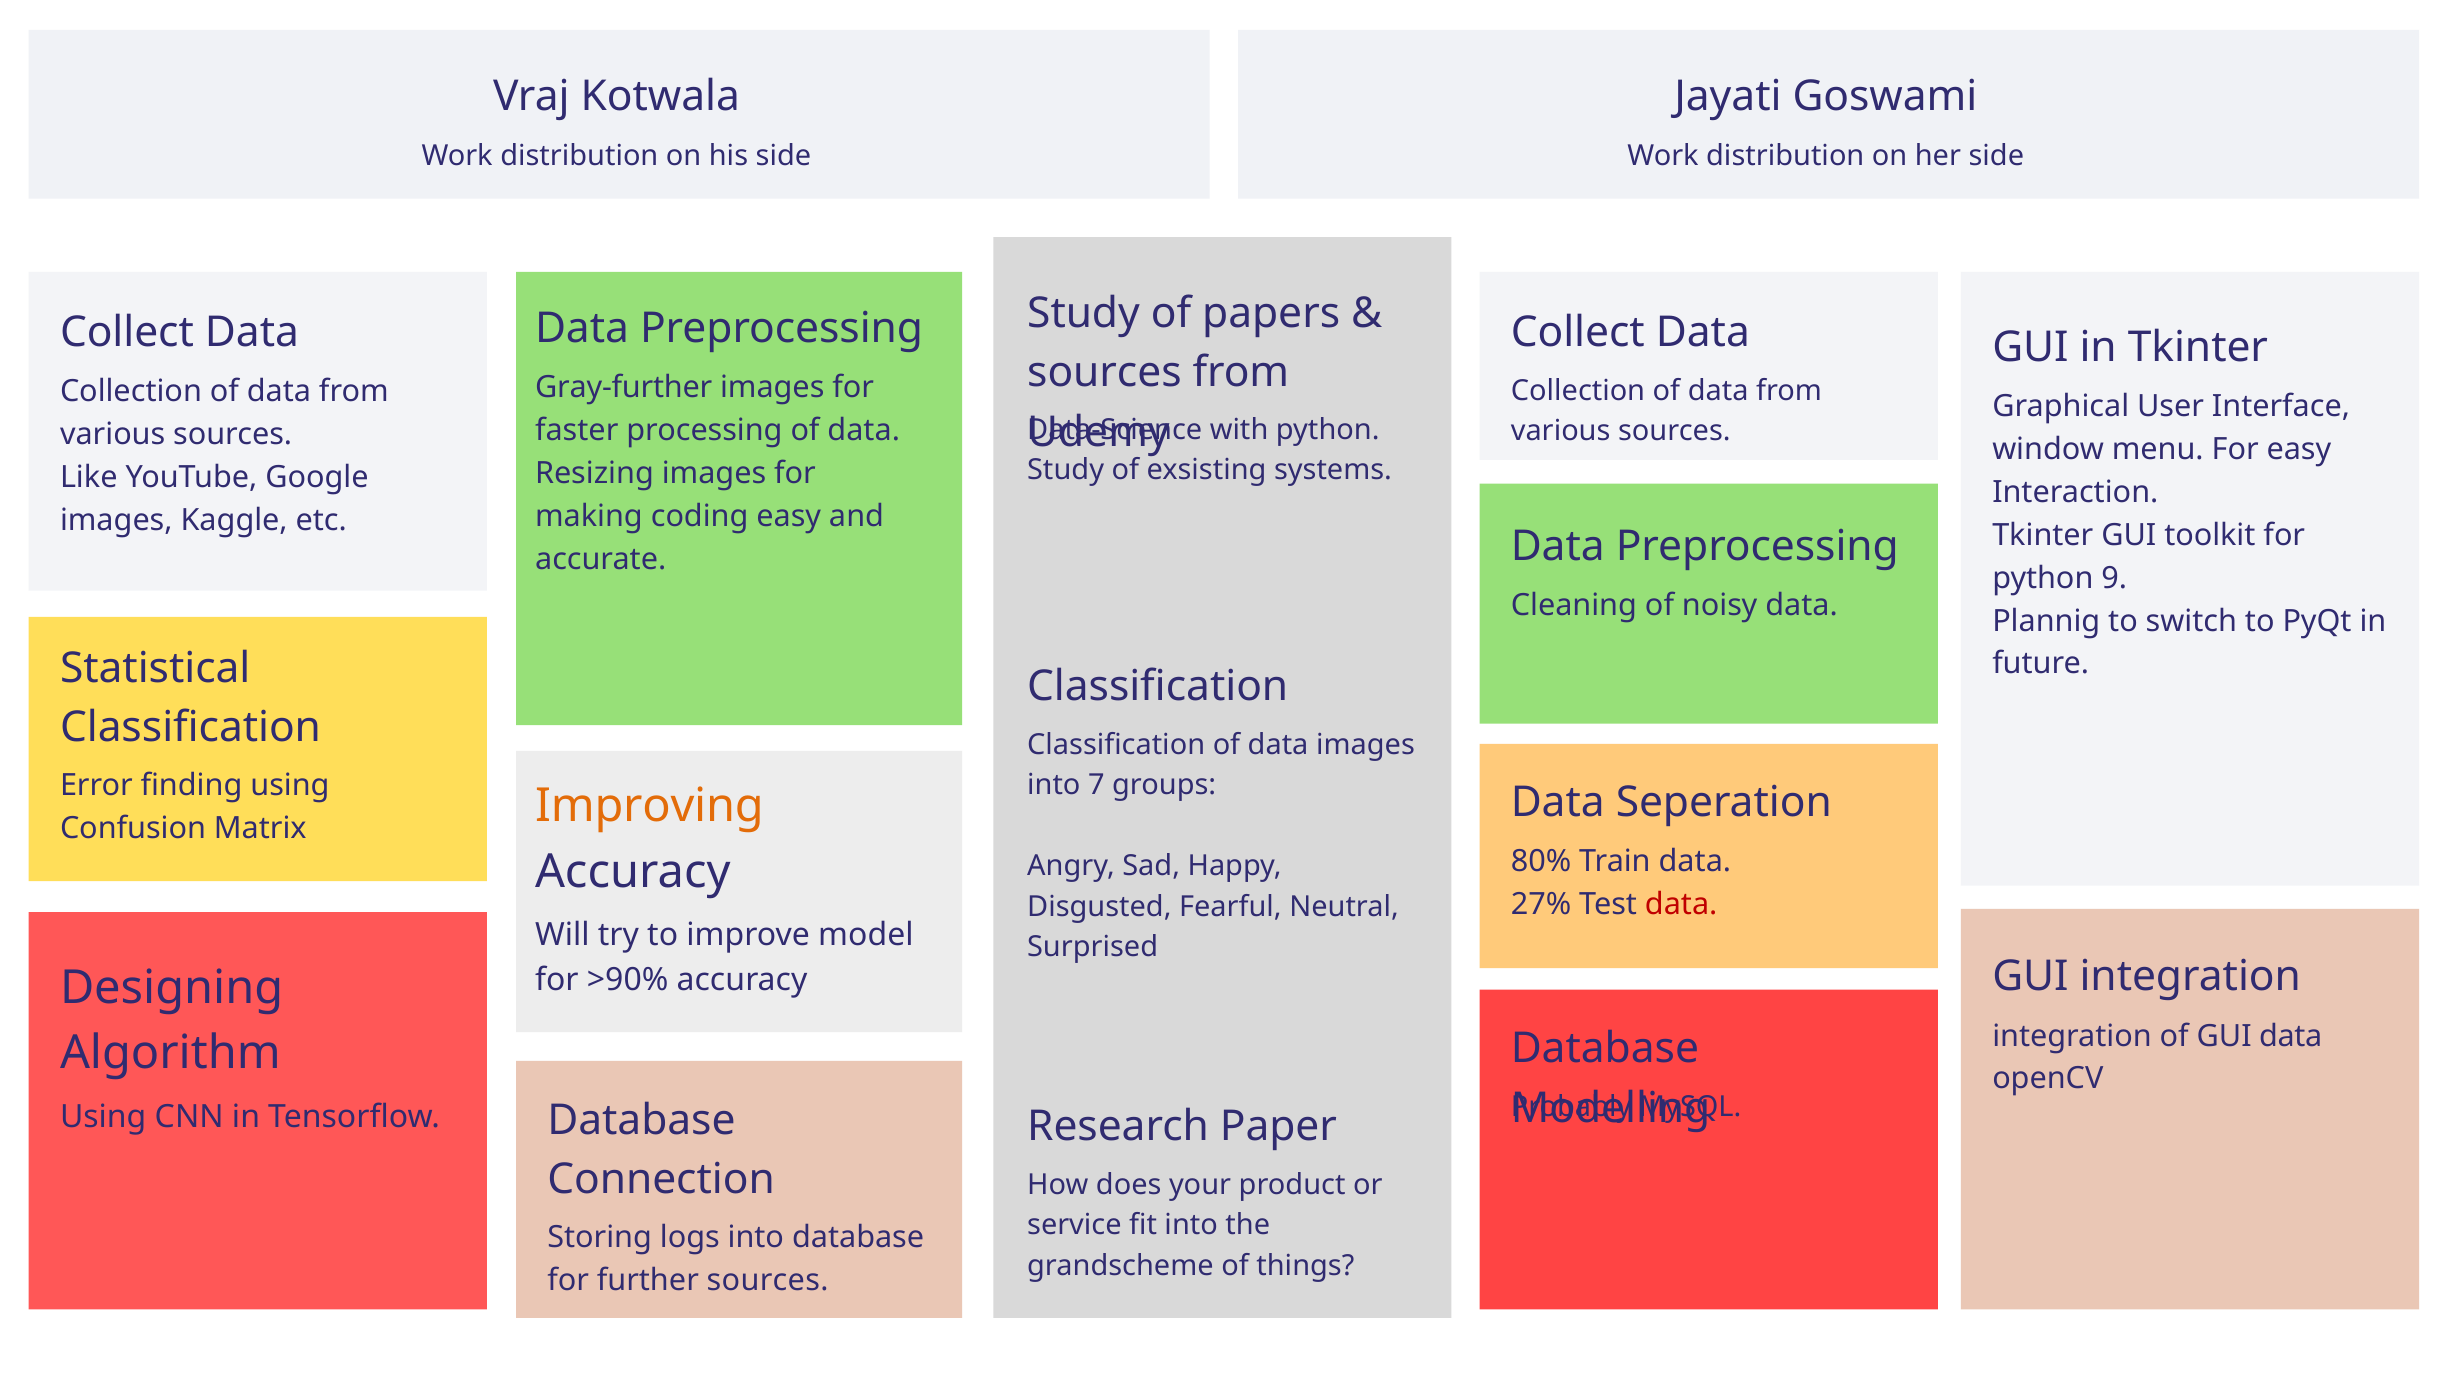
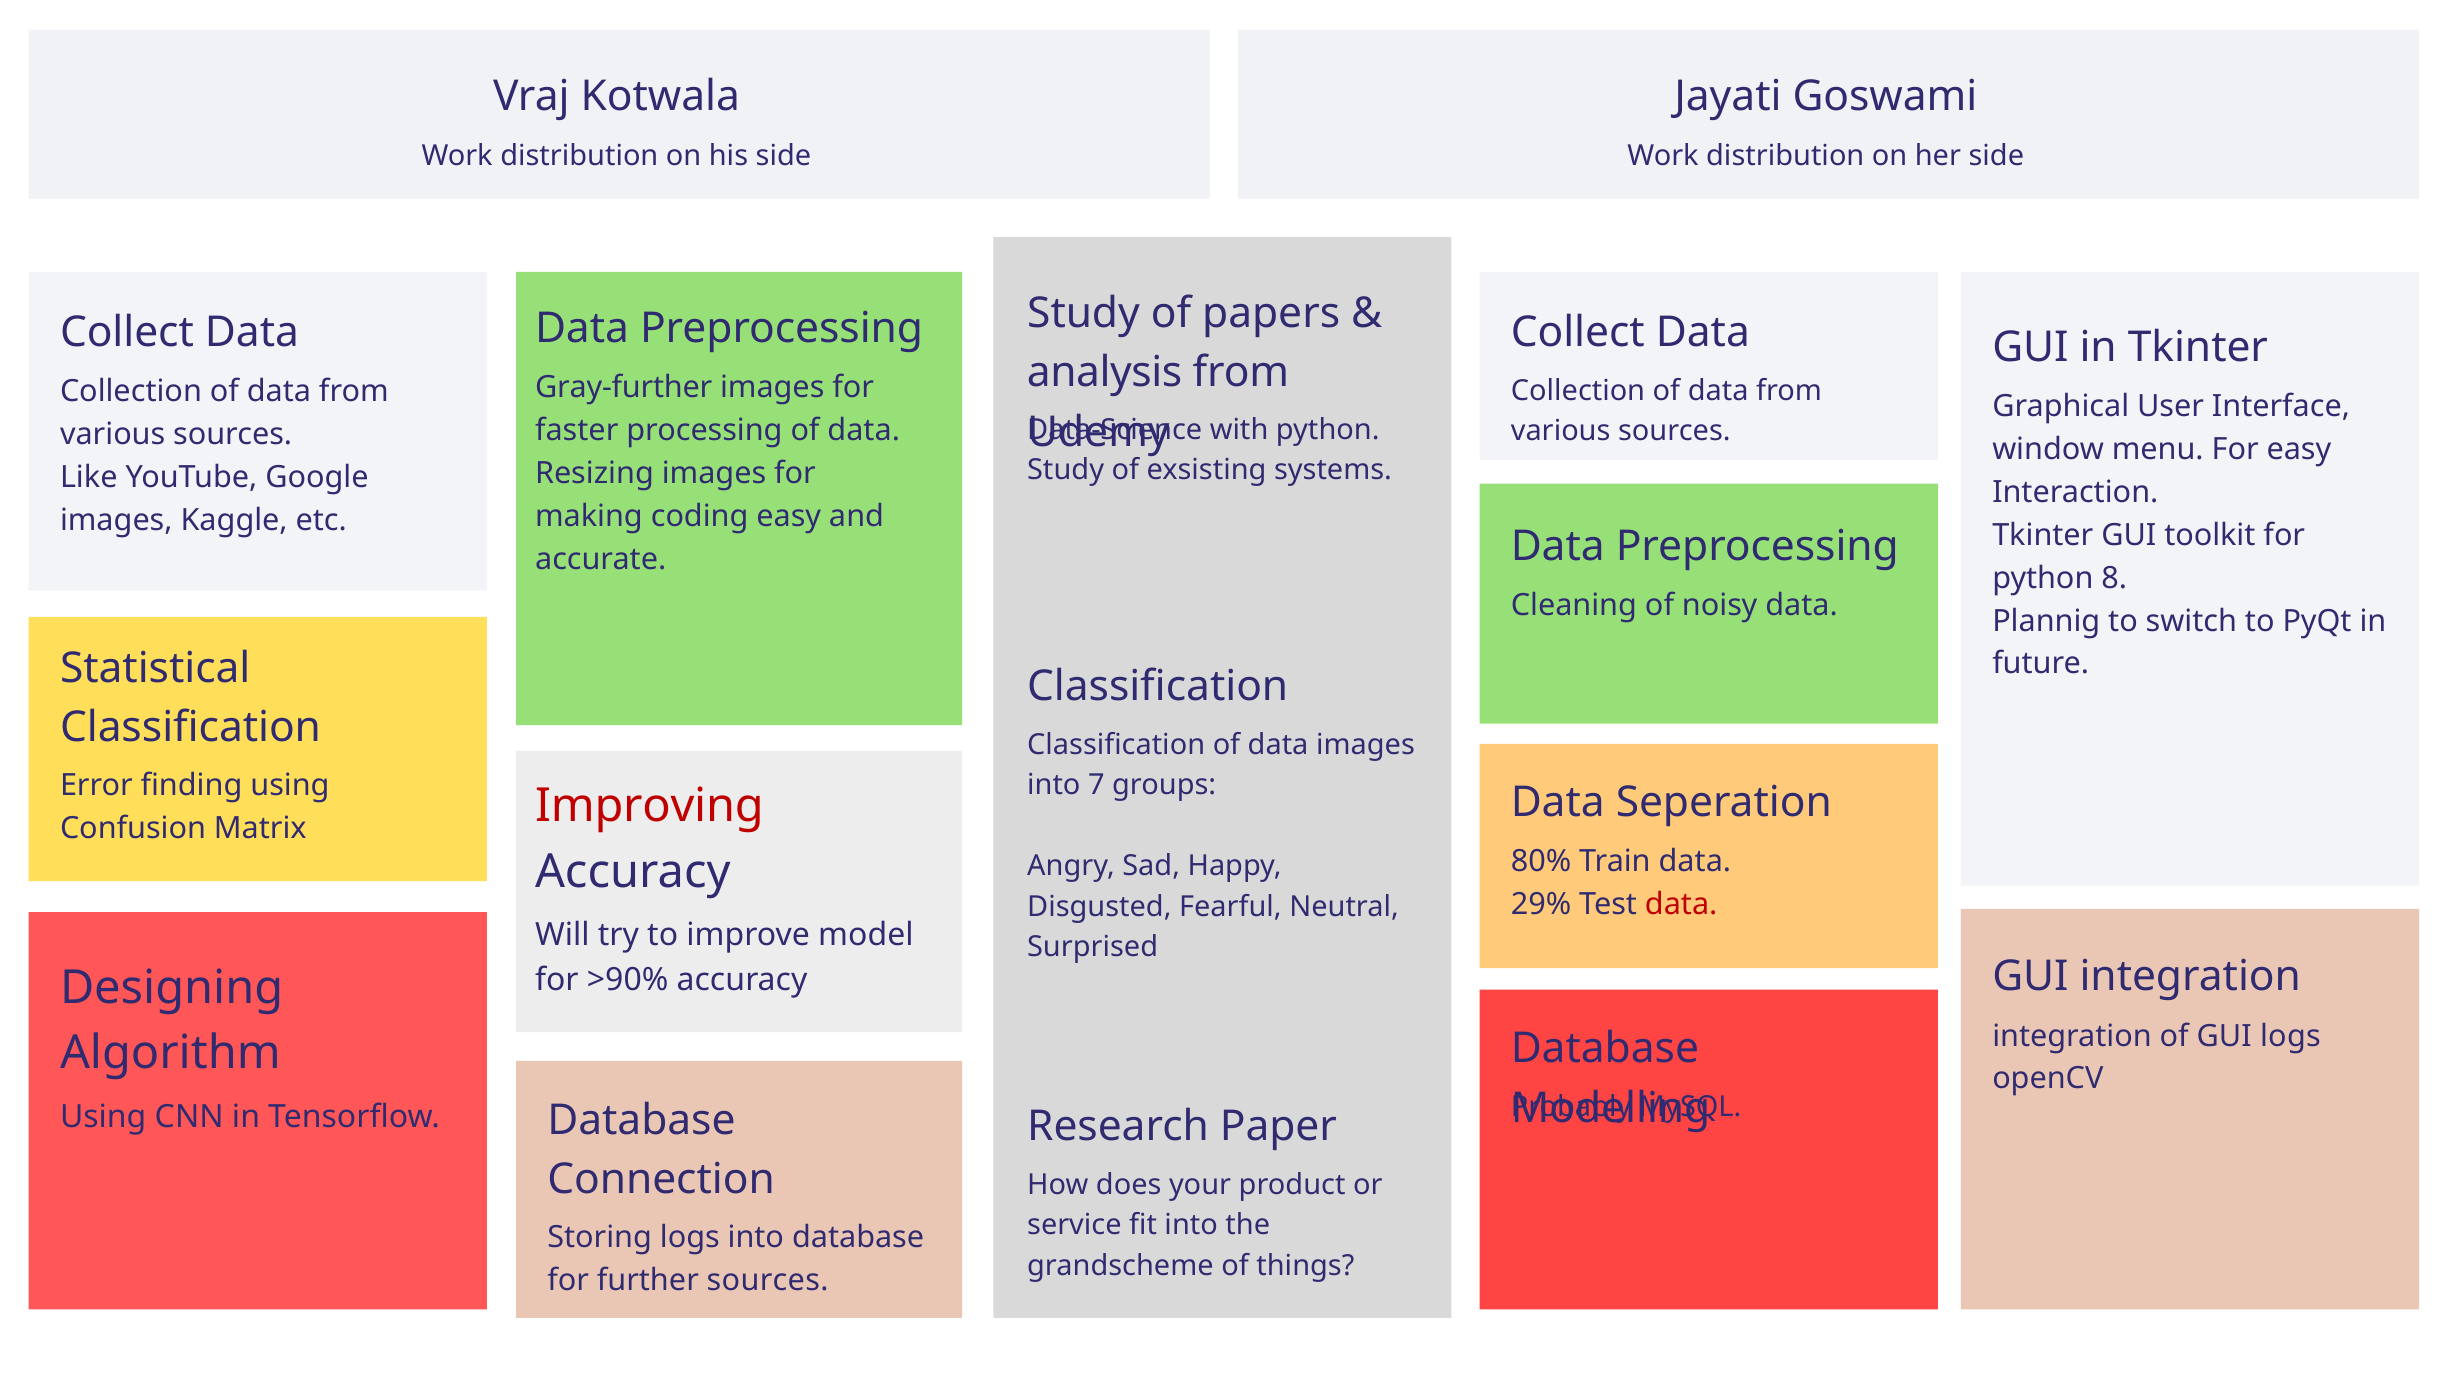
sources: sources -> analysis (1105, 373)
9: 9 -> 8 (2114, 578)
Improving colour: orange -> red (649, 807)
27%: 27% -> 29% (1541, 905)
GUI data: data -> logs (2290, 1036)
